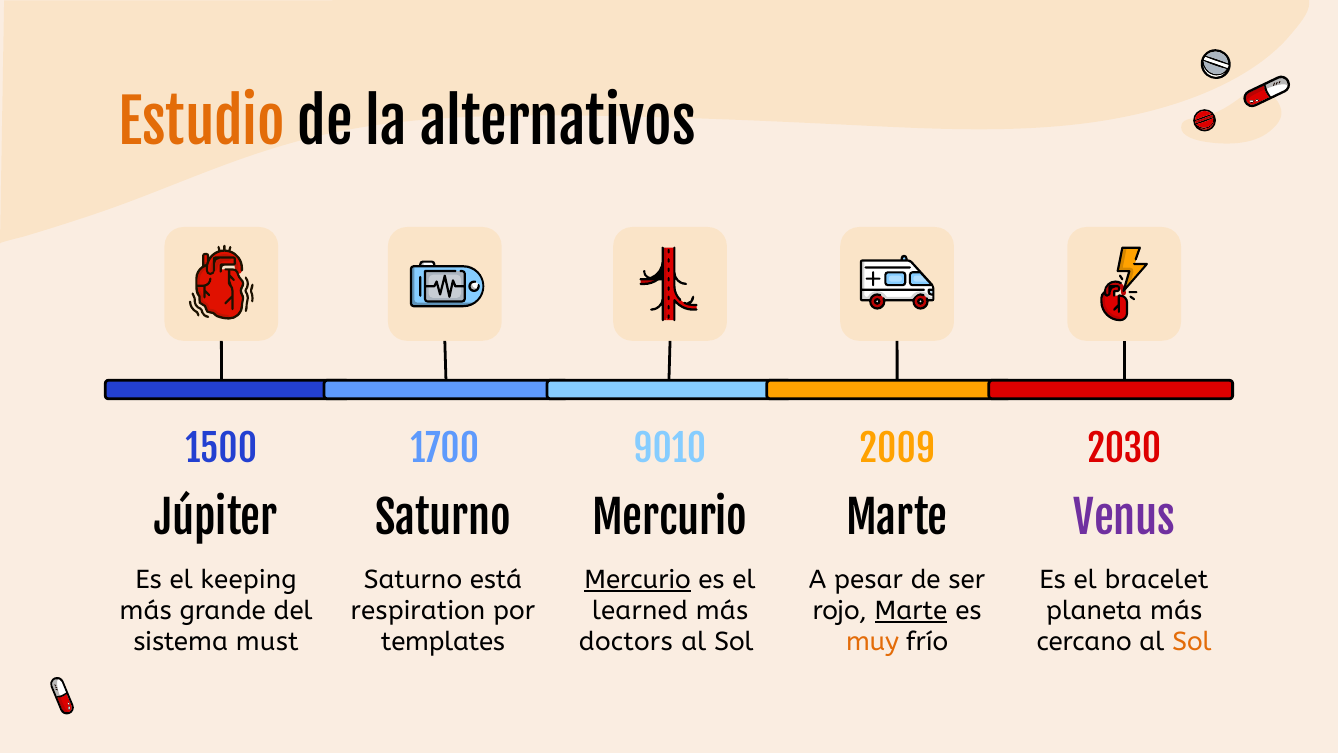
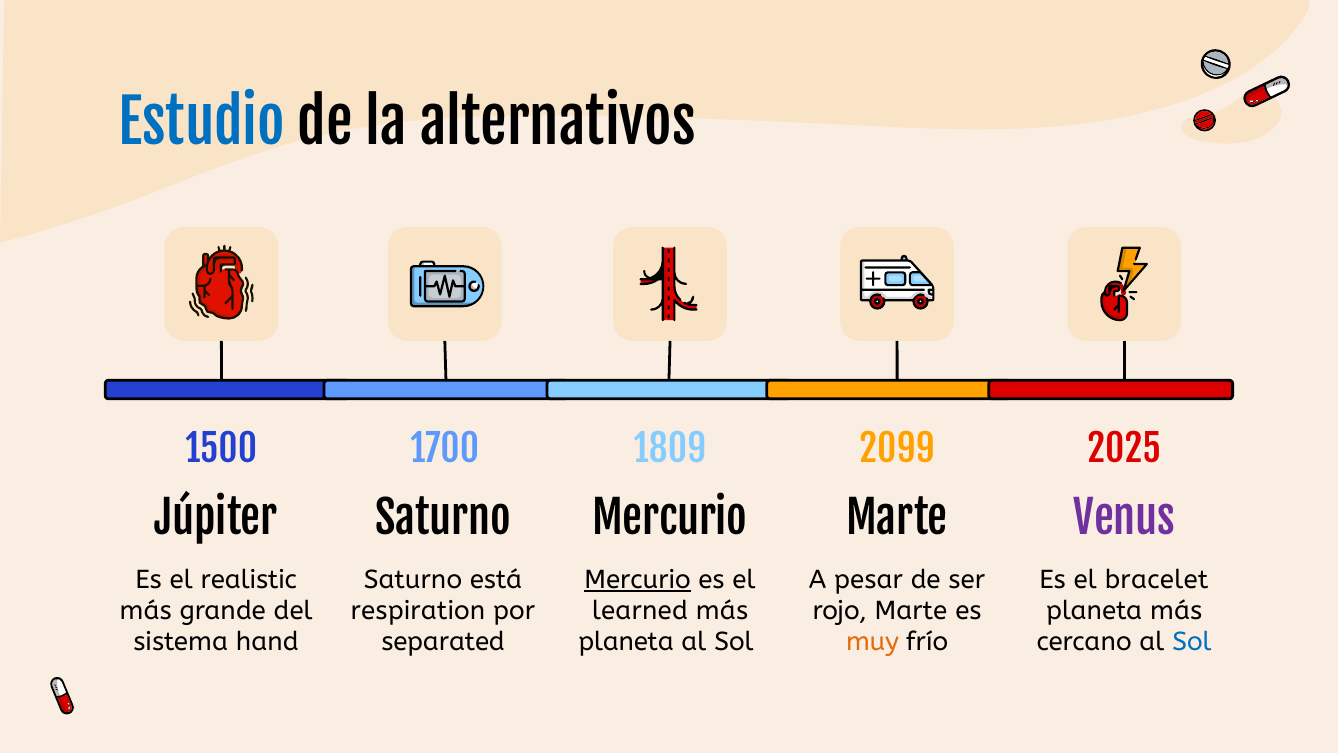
Estudio colour: orange -> blue (202, 124)
2009: 2009 -> 2099 (897, 450)
9010: 9010 -> 1809 (670, 450)
2030: 2030 -> 2025 (1124, 450)
keeping: keeping -> realistic (249, 580)
Marte underline: present -> none (911, 611)
must: must -> hand (267, 642)
templates: templates -> separated (443, 642)
doctors: doctors -> planeta (626, 642)
Sol colour: orange -> blue (1192, 642)
